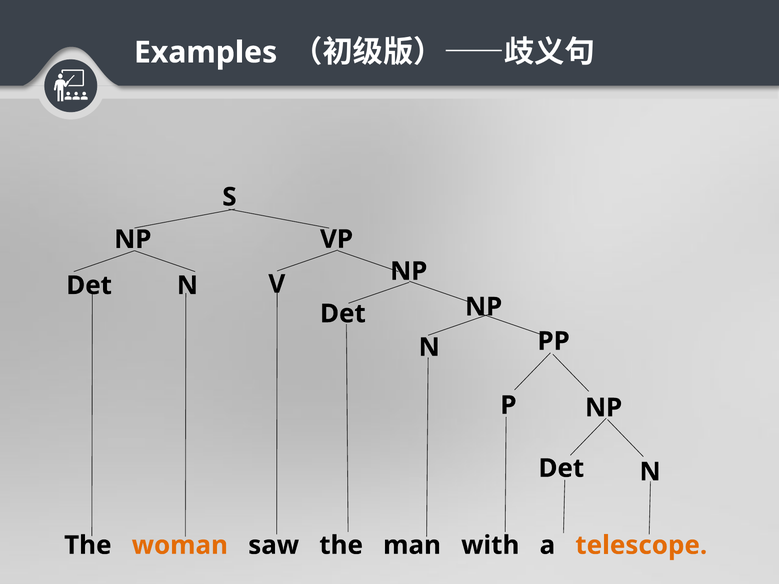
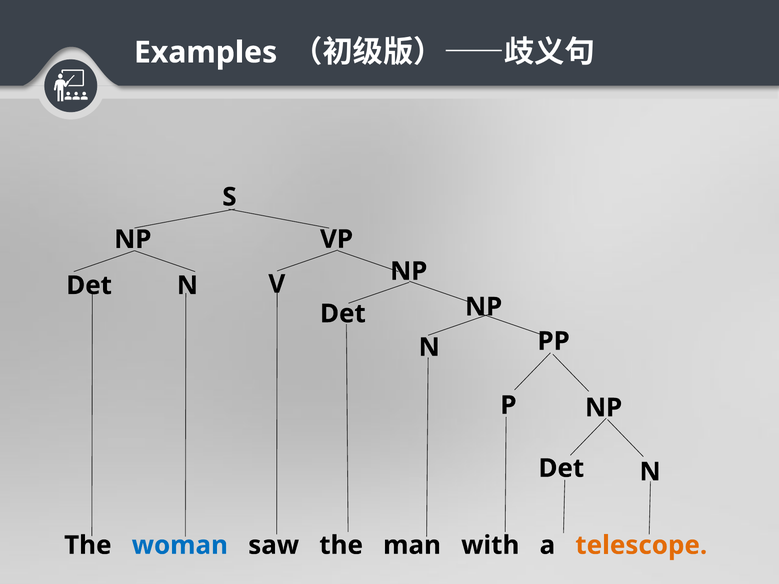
woman colour: orange -> blue (180, 546)
